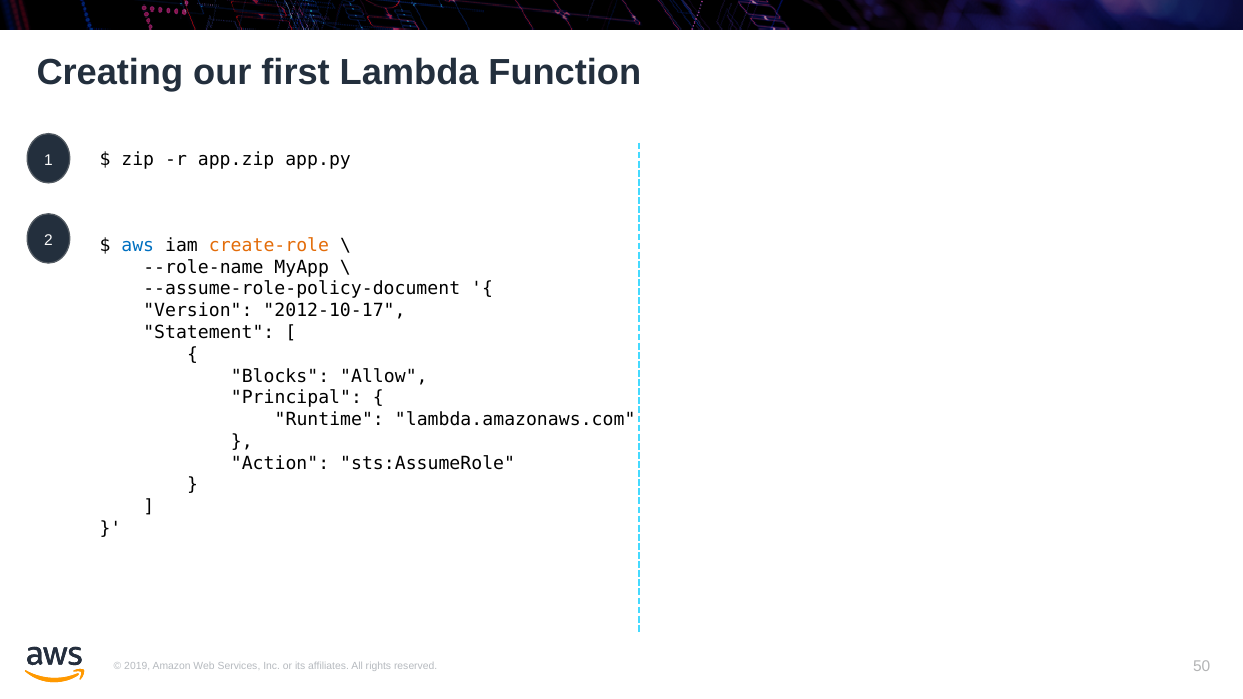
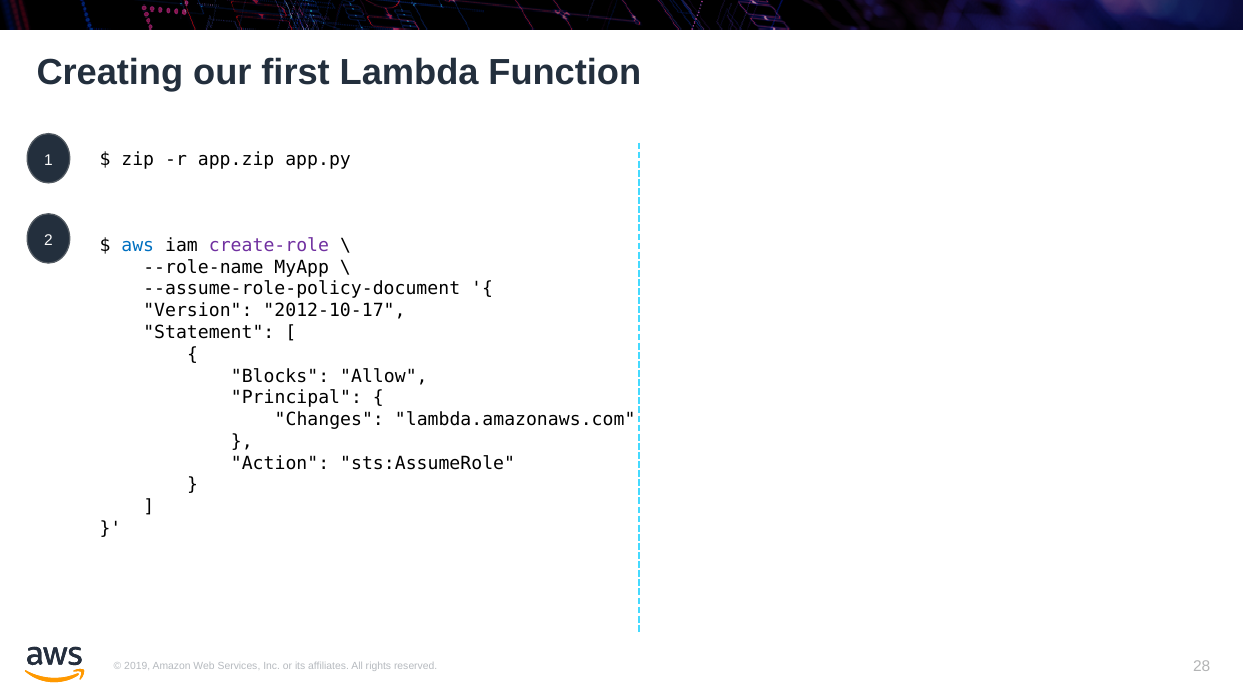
create-role colour: orange -> purple (269, 246)
Runtime: Runtime -> Changes (329, 420)
50: 50 -> 28 (1202, 667)
